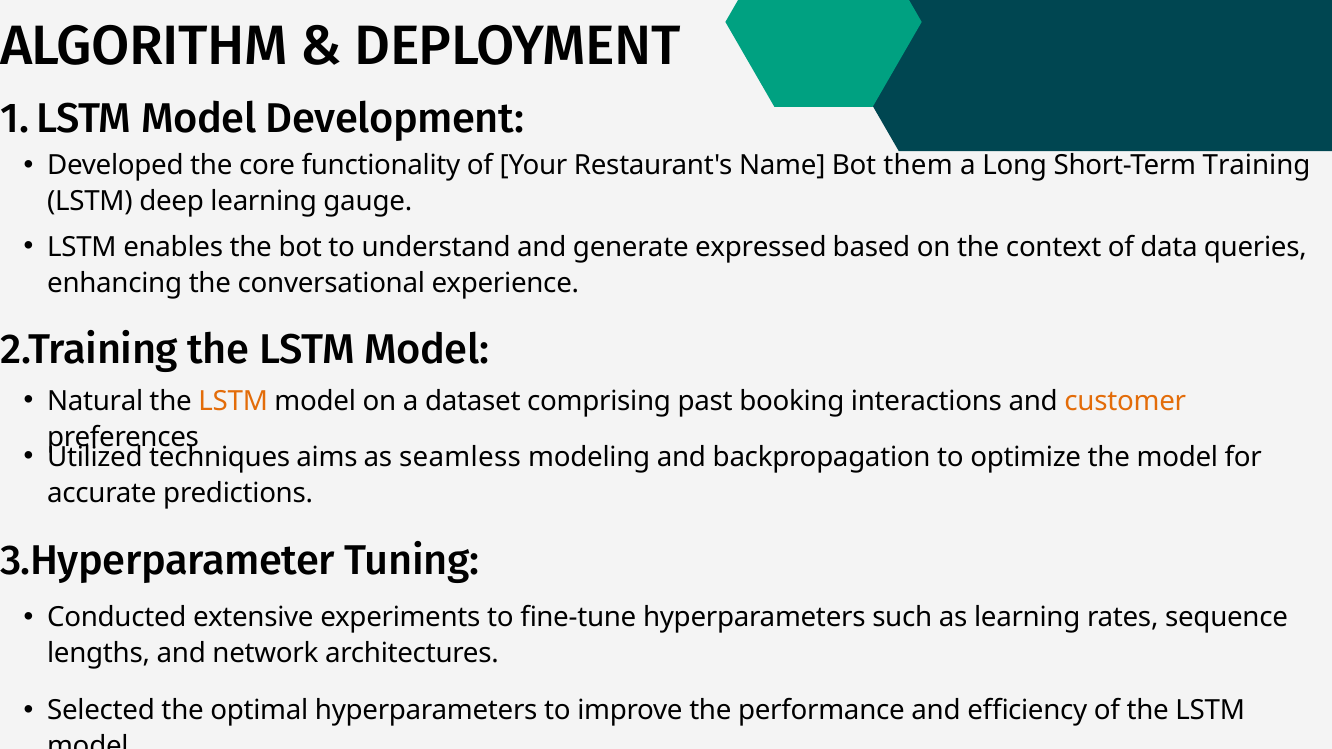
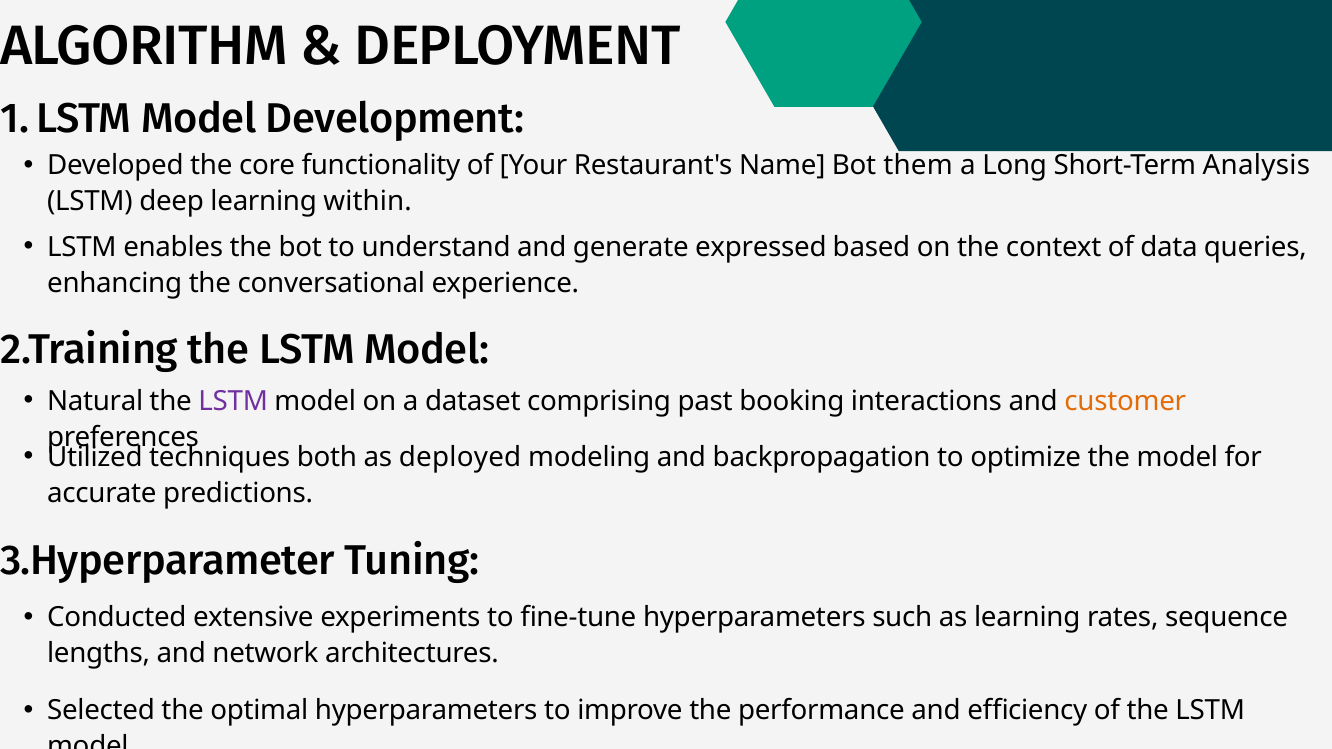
Training: Training -> Analysis (1256, 166)
gauge: gauge -> within (368, 202)
LSTM colour: orange -> purple (233, 401)
aims: aims -> both (327, 457)
seamless: seamless -> deployed (460, 457)
